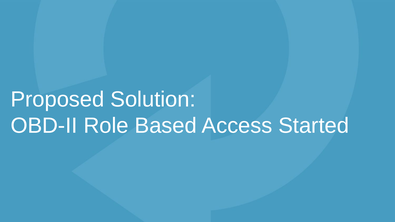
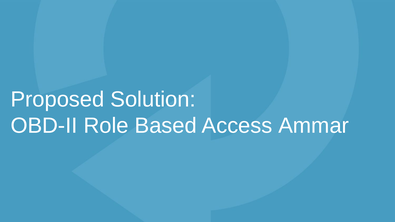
Started: Started -> Ammar (314, 126)
